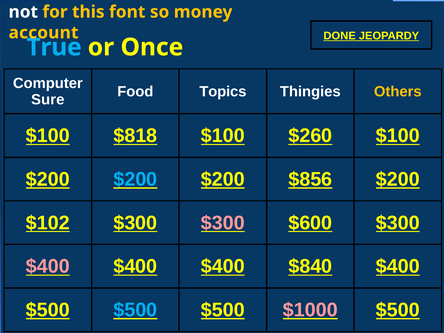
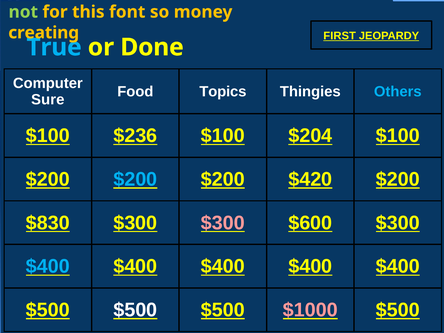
not colour: white -> light green (23, 12)
account: account -> creating (44, 33)
DONE: DONE -> FIRST (340, 36)
Once: Once -> Done (152, 47)
Others colour: yellow -> light blue (398, 92)
$818: $818 -> $236 (135, 136)
$260: $260 -> $204 (310, 136)
$856: $856 -> $420 (310, 179)
$102: $102 -> $830 (48, 223)
$400 colour: pink -> light blue (48, 266)
$840: $840 -> $400 (310, 266)
$500 colour: light blue -> white (135, 310)
